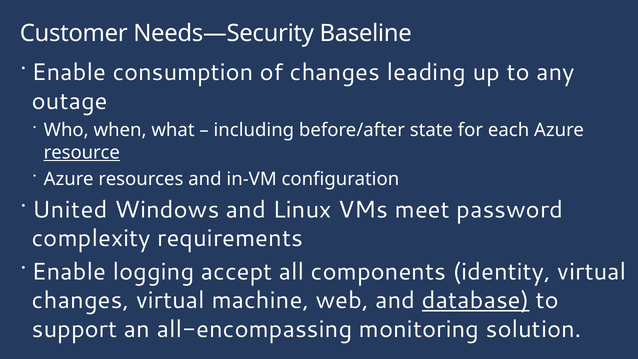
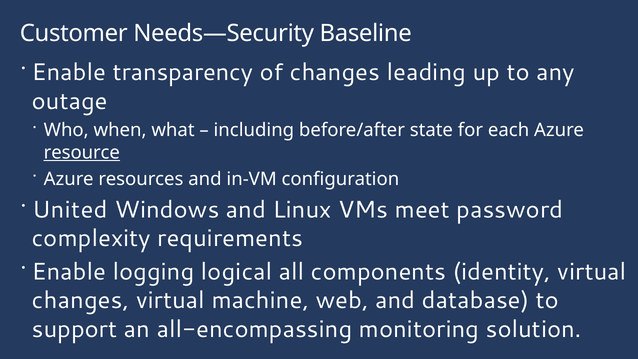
consumption: consumption -> transparency (183, 72)
accept: accept -> logical (237, 272)
database underline: present -> none (476, 300)
